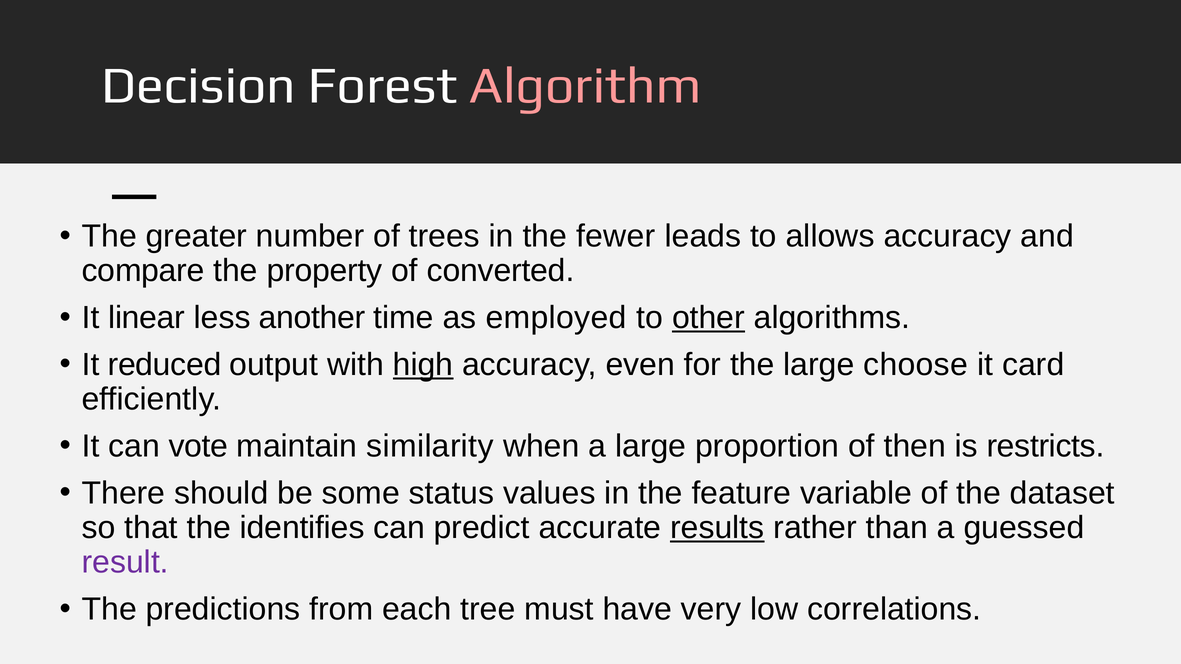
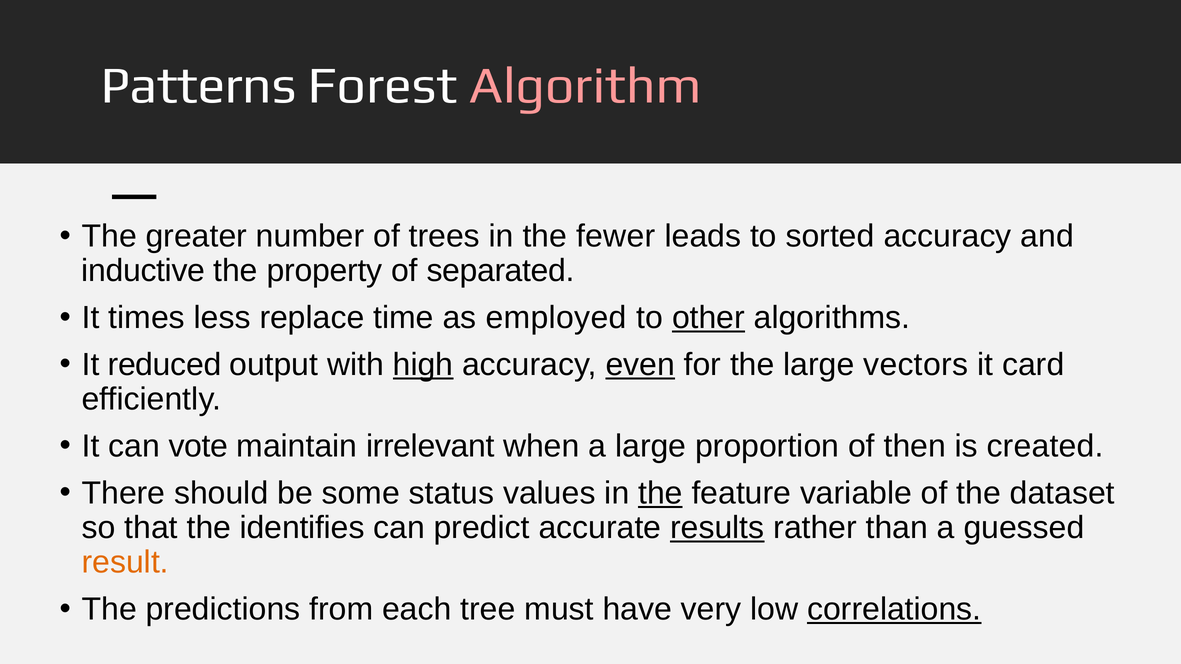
Decision: Decision -> Patterns (199, 86)
allows: allows -> sorted (830, 236)
compare: compare -> inductive (143, 271)
converted: converted -> separated (501, 271)
linear: linear -> times (147, 318)
another: another -> replace (312, 318)
even underline: none -> present (640, 365)
choose: choose -> vectors (916, 365)
similarity: similarity -> irrelevant (430, 446)
restricts: restricts -> created (1045, 446)
the underline: none -> present (660, 493)
result colour: purple -> orange (125, 563)
correlations underline: none -> present (894, 610)
